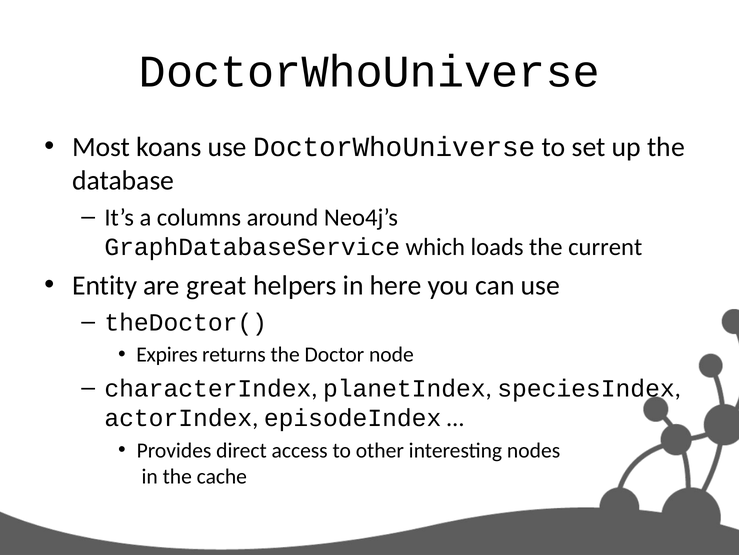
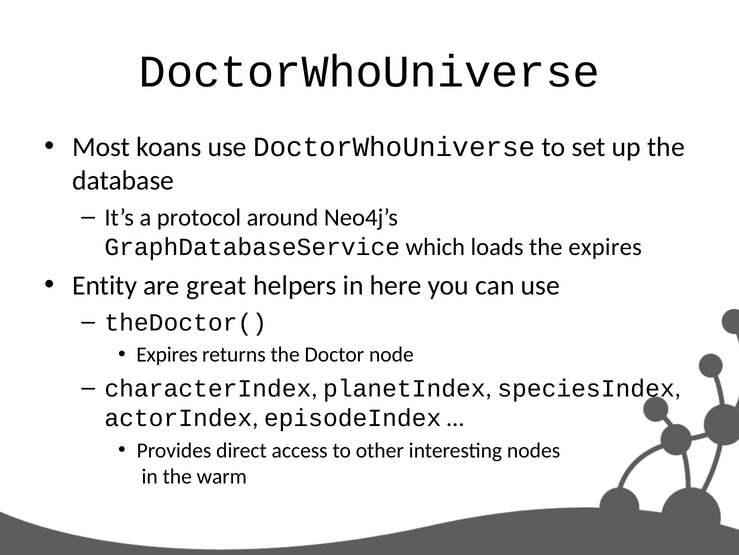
columns: columns -> protocol (199, 217)
the current: current -> expires (605, 247)
cache: cache -> warm (222, 476)
